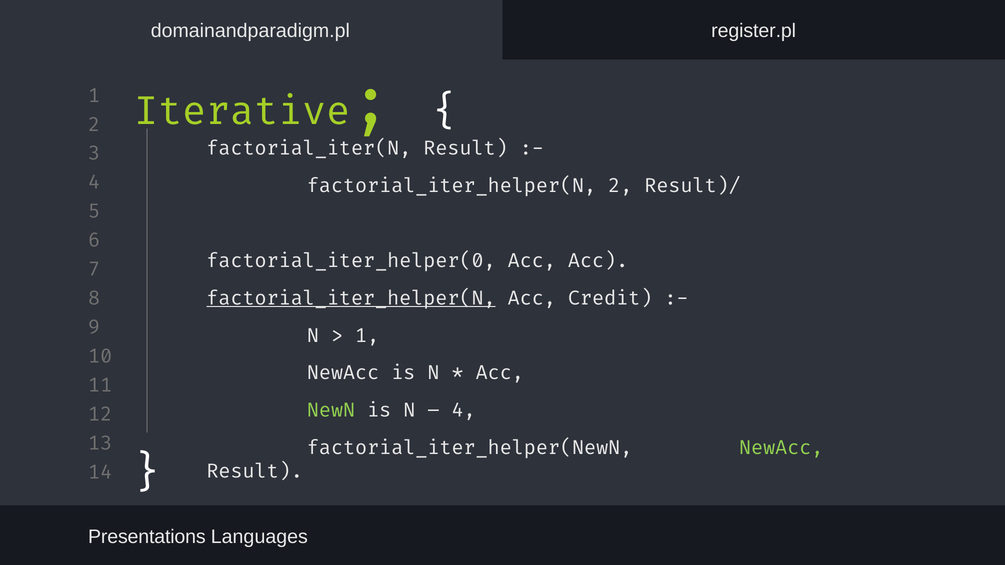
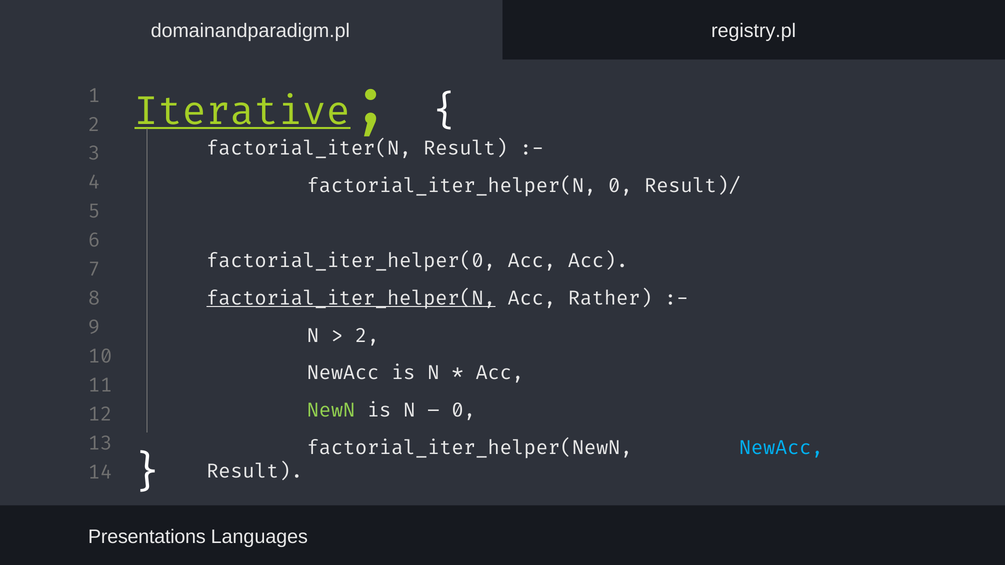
register.pl: register.pl -> registry.pl (754, 31)
Iterative underline: none -> present (242, 111)
factorial_iter_helper(N 2: 2 -> 0 (620, 186)
Credit: Credit -> Rather (610, 298)
1: 1 -> 2 (367, 336)
4: 4 -> 0 (464, 411)
NewAcc colour: light green -> light blue (781, 448)
